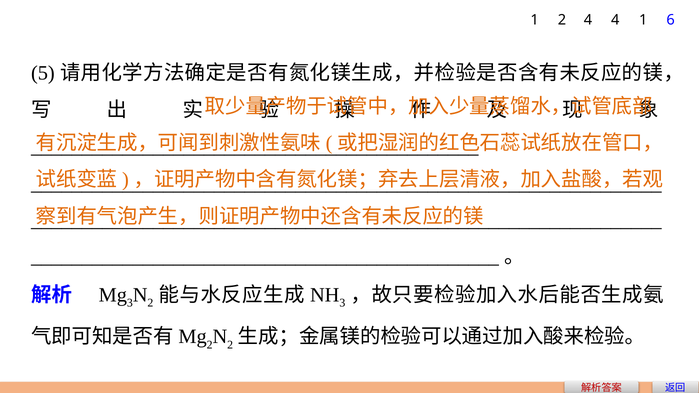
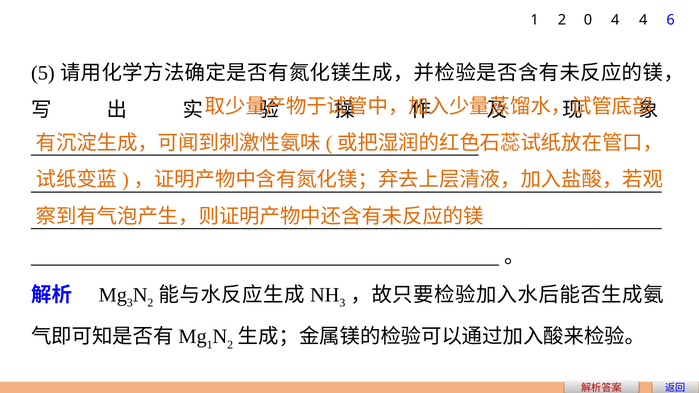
2 4: 4 -> 0 (588, 20)
4 1: 1 -> 4 (643, 20)
2: 2 -> 1 (210, 345)
